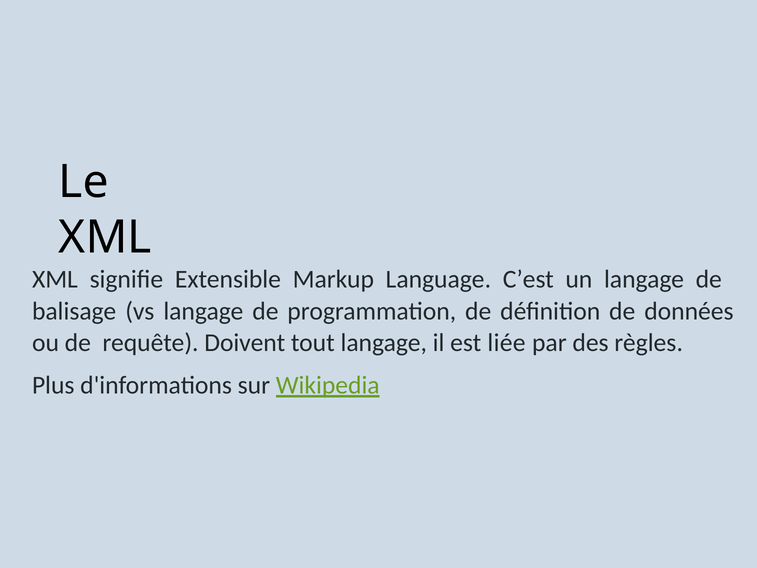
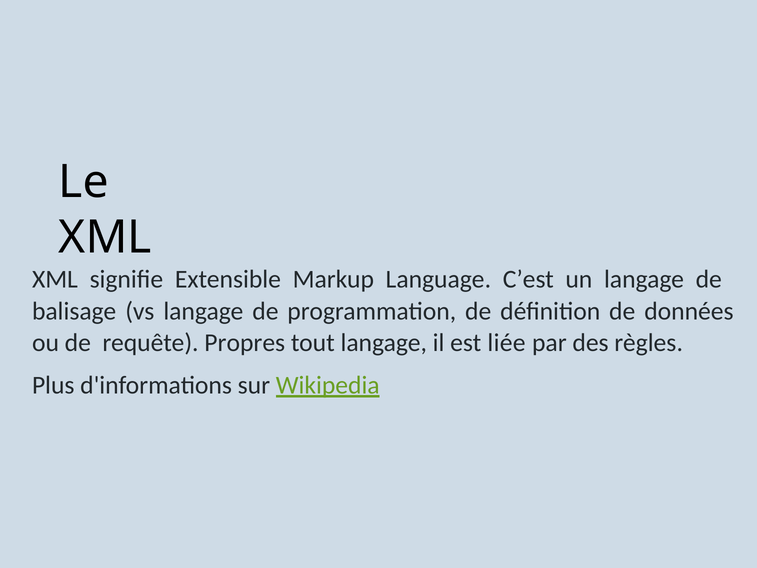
Doivent: Doivent -> Propres (245, 343)
